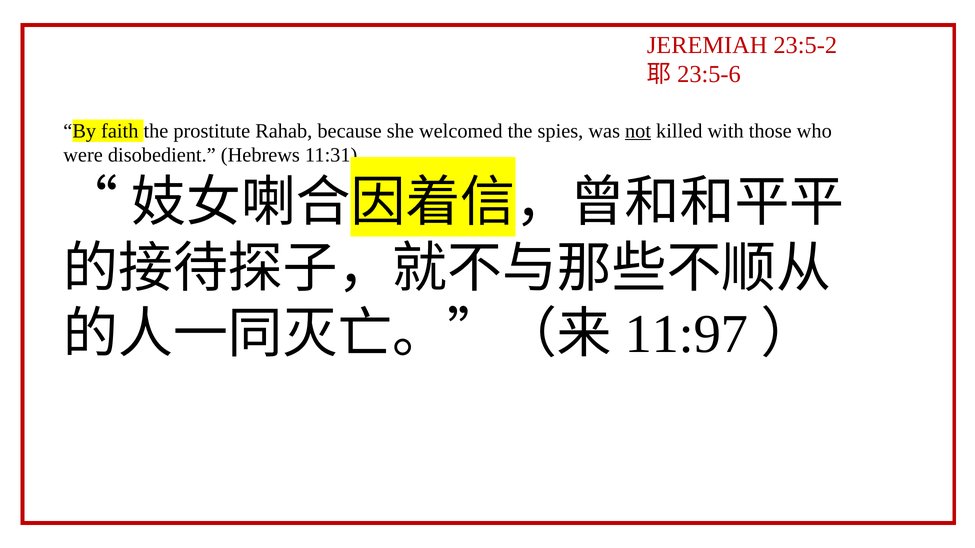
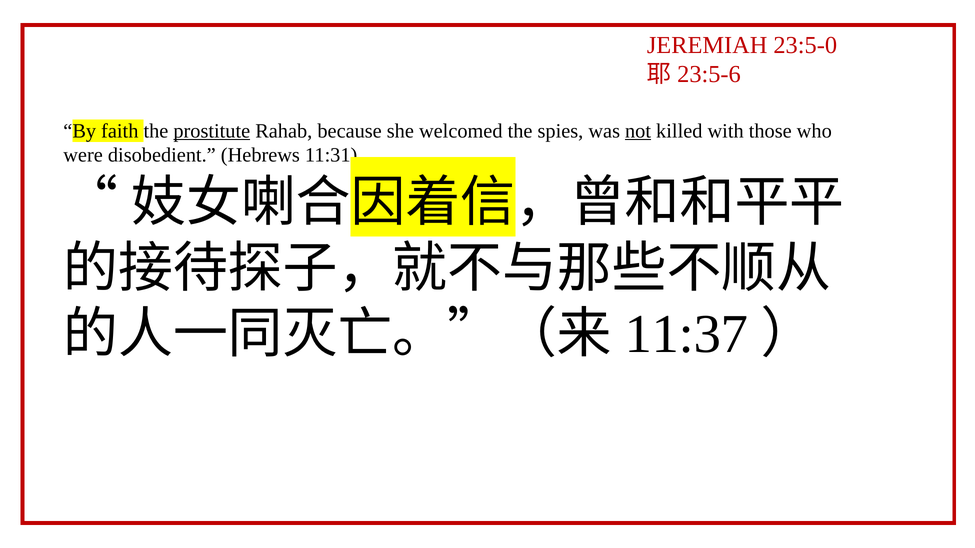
23:5-2: 23:5-2 -> 23:5-0 (805, 45)
prostitute underline: none -> present (212, 131)
11:97: 11:97 -> 11:37 (687, 334)
